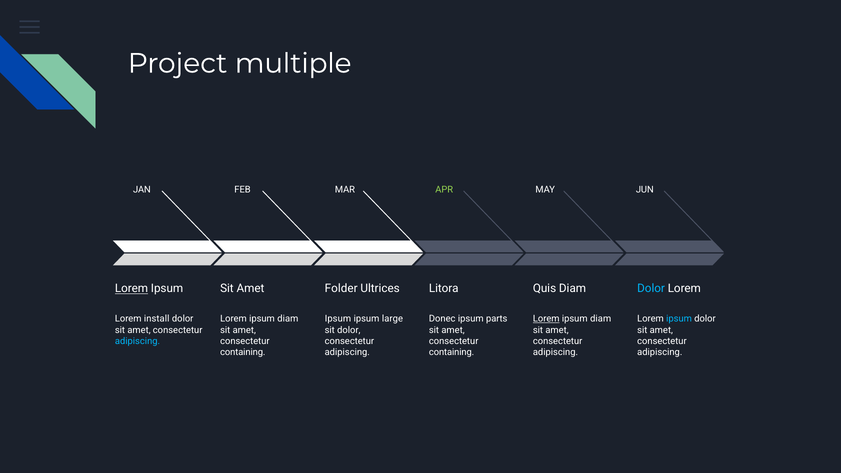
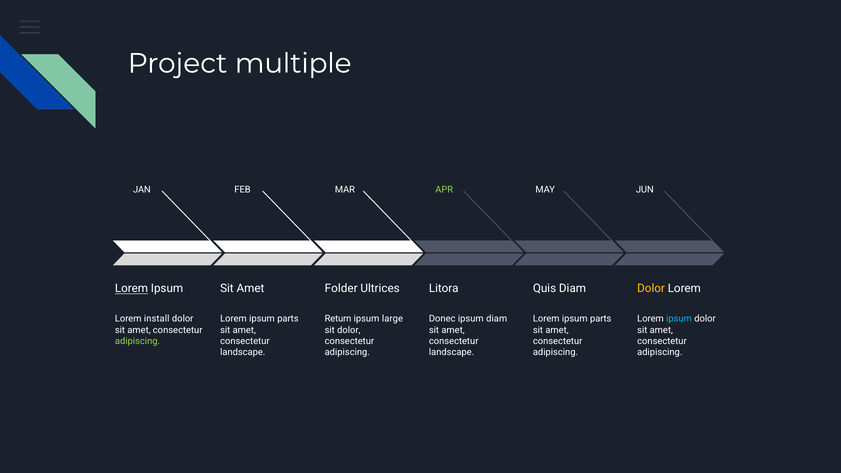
Dolor colour: light blue -> yellow (651, 289)
diam: diam -> parts (288, 319)
Ipsum: Ipsum -> Return (338, 319)
ipsum parts: parts -> diam (497, 319)
Lorem underline: present -> none (546, 319)
diam: diam -> parts (601, 319)
adipiscing colour: light blue -> light green (137, 341)
containing: containing -> landscape (243, 352)
containing: containing -> landscape (452, 352)
